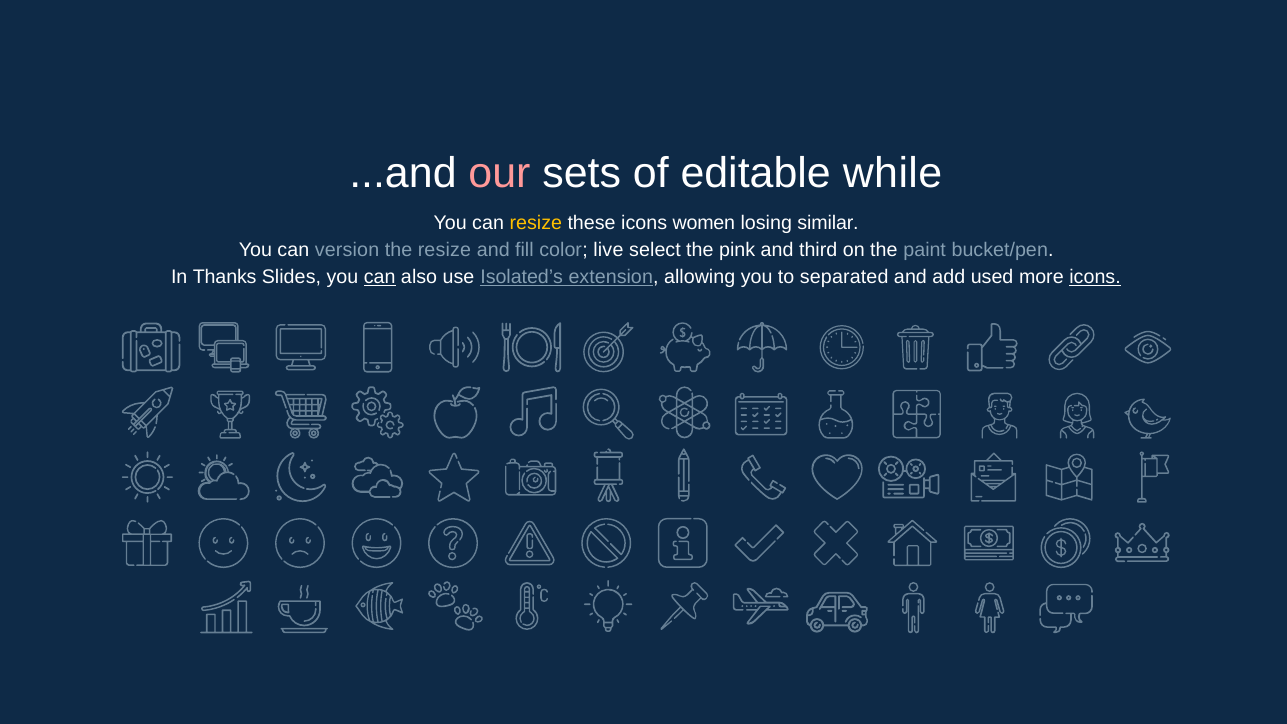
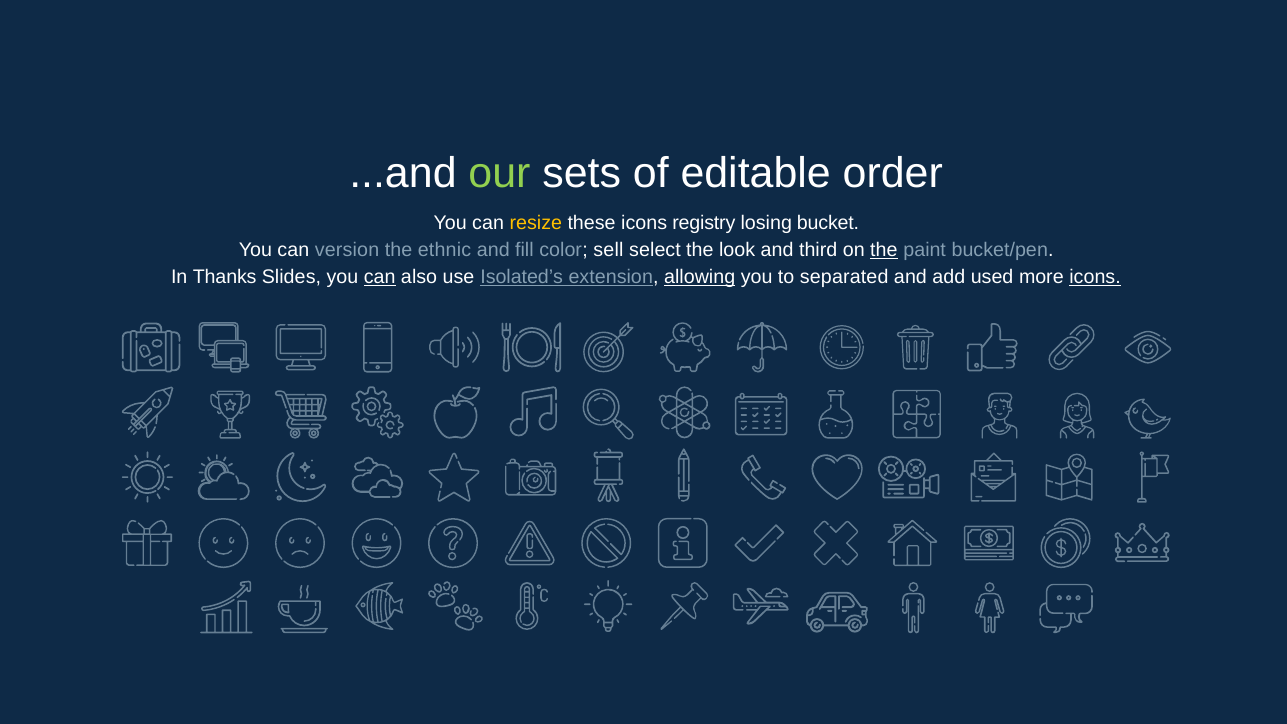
our colour: pink -> light green (499, 173)
while: while -> order (893, 173)
women: women -> registry (704, 223)
similar: similar -> bucket (828, 223)
the resize: resize -> ethnic (444, 250)
live: live -> sell (608, 250)
pink: pink -> look (737, 250)
the underline: none -> present (884, 250)
allowing underline: none -> present (700, 277)
